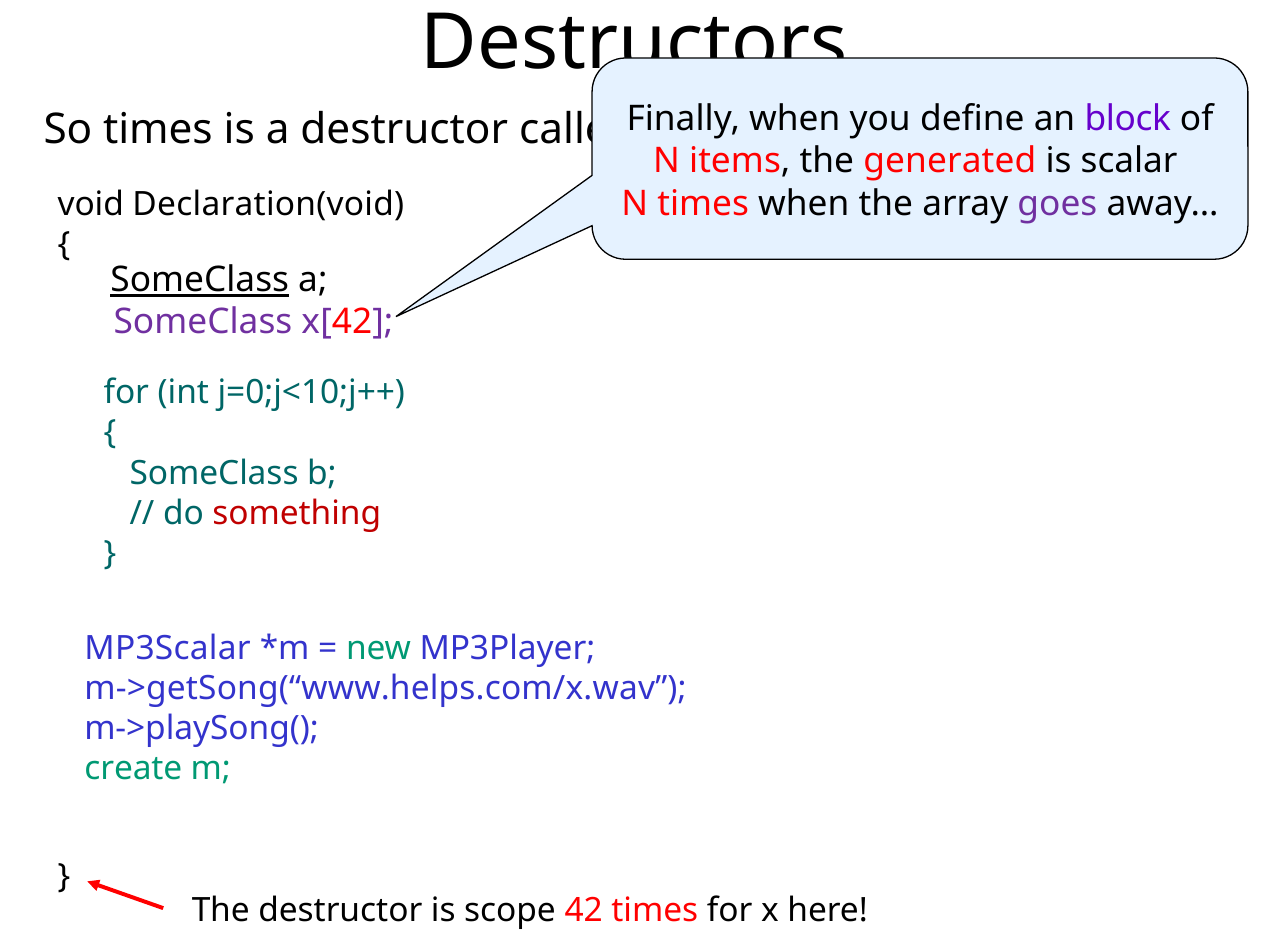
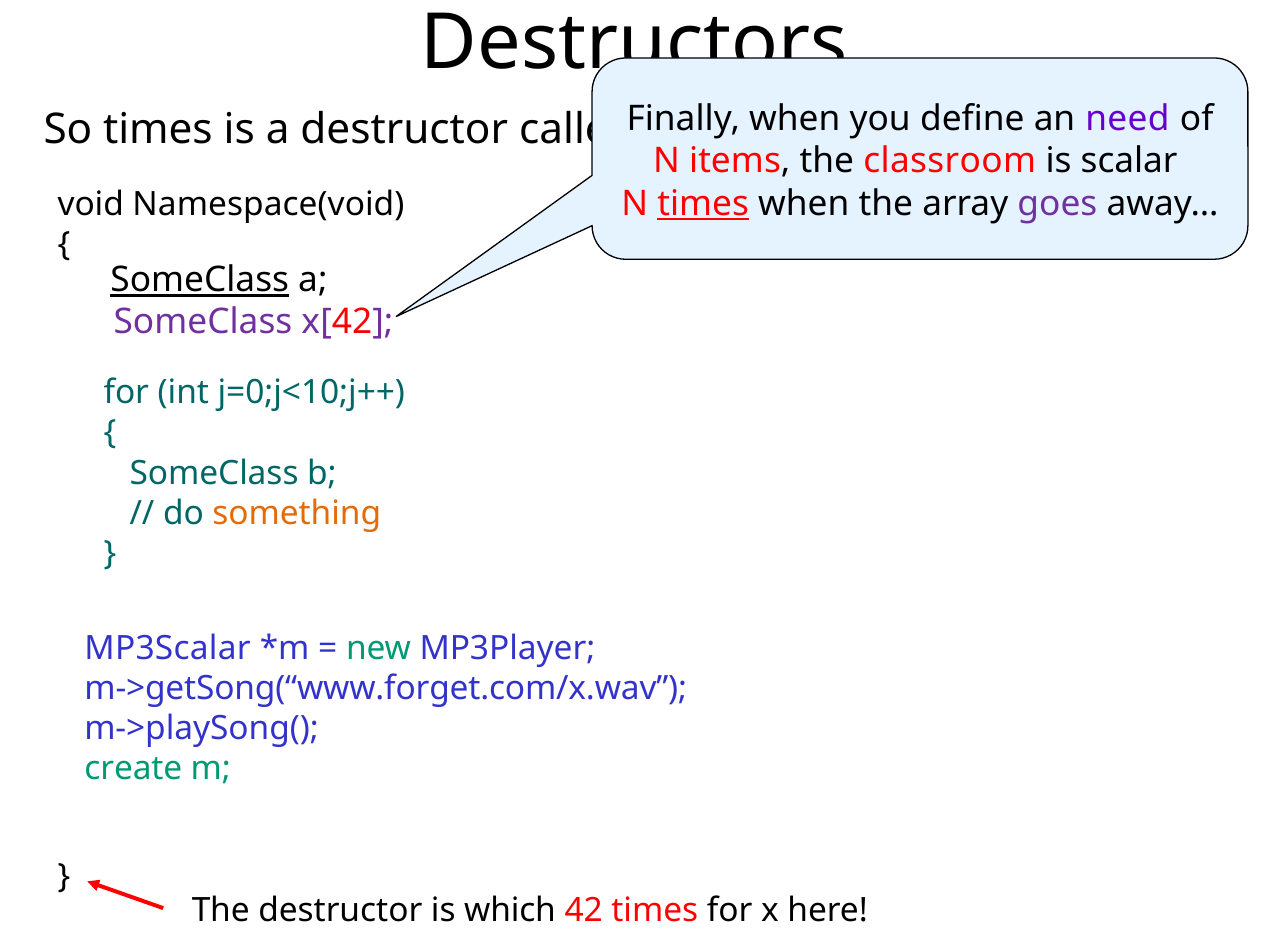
block: block -> need (1127, 119)
generated: generated -> classroom (950, 161)
times underline: none -> present (703, 203)
Declaration(void: Declaration(void -> Namespace(void (268, 204)
something colour: red -> orange (297, 513)
m->getSong(“www.helps.com/x.wav: m->getSong(“www.helps.com/x.wav -> m->getSong(“www.forget.com/x.wav (386, 688)
scope: scope -> which (510, 910)
